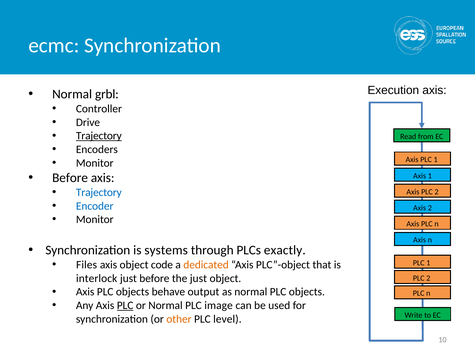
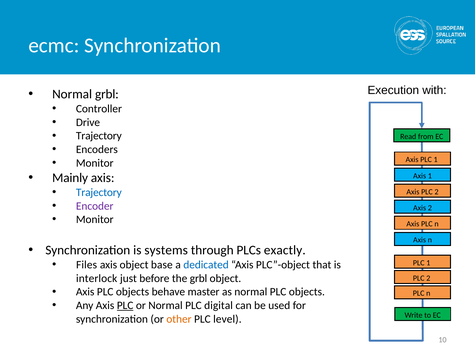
Execution axis: axis -> with (434, 90)
Trajectory underline: present -> none (99, 136)
Before: Before -> Mainly (70, 178)
Encoder colour: blue -> purple (95, 206)
code: code -> base (162, 265)
dedicated colour: orange -> blue (206, 265)
the just: just -> grbl (199, 279)
output: output -> master (204, 292)
image: image -> digital (219, 306)
